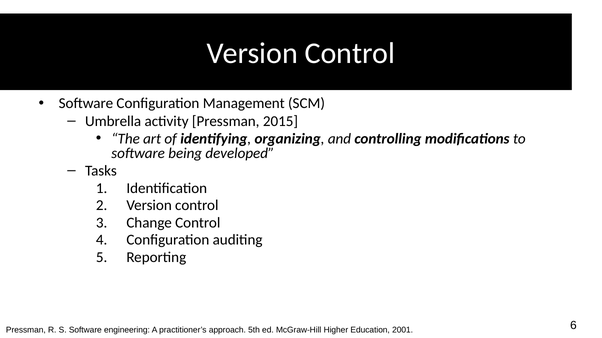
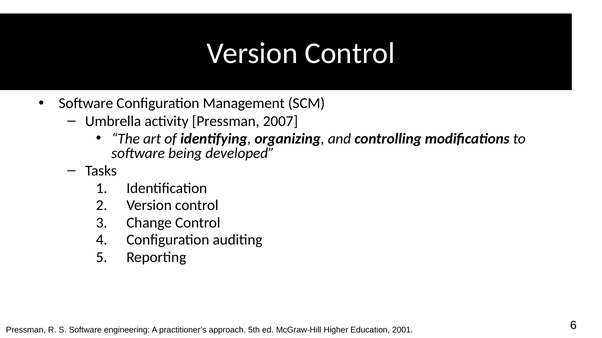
2015: 2015 -> 2007 (280, 122)
